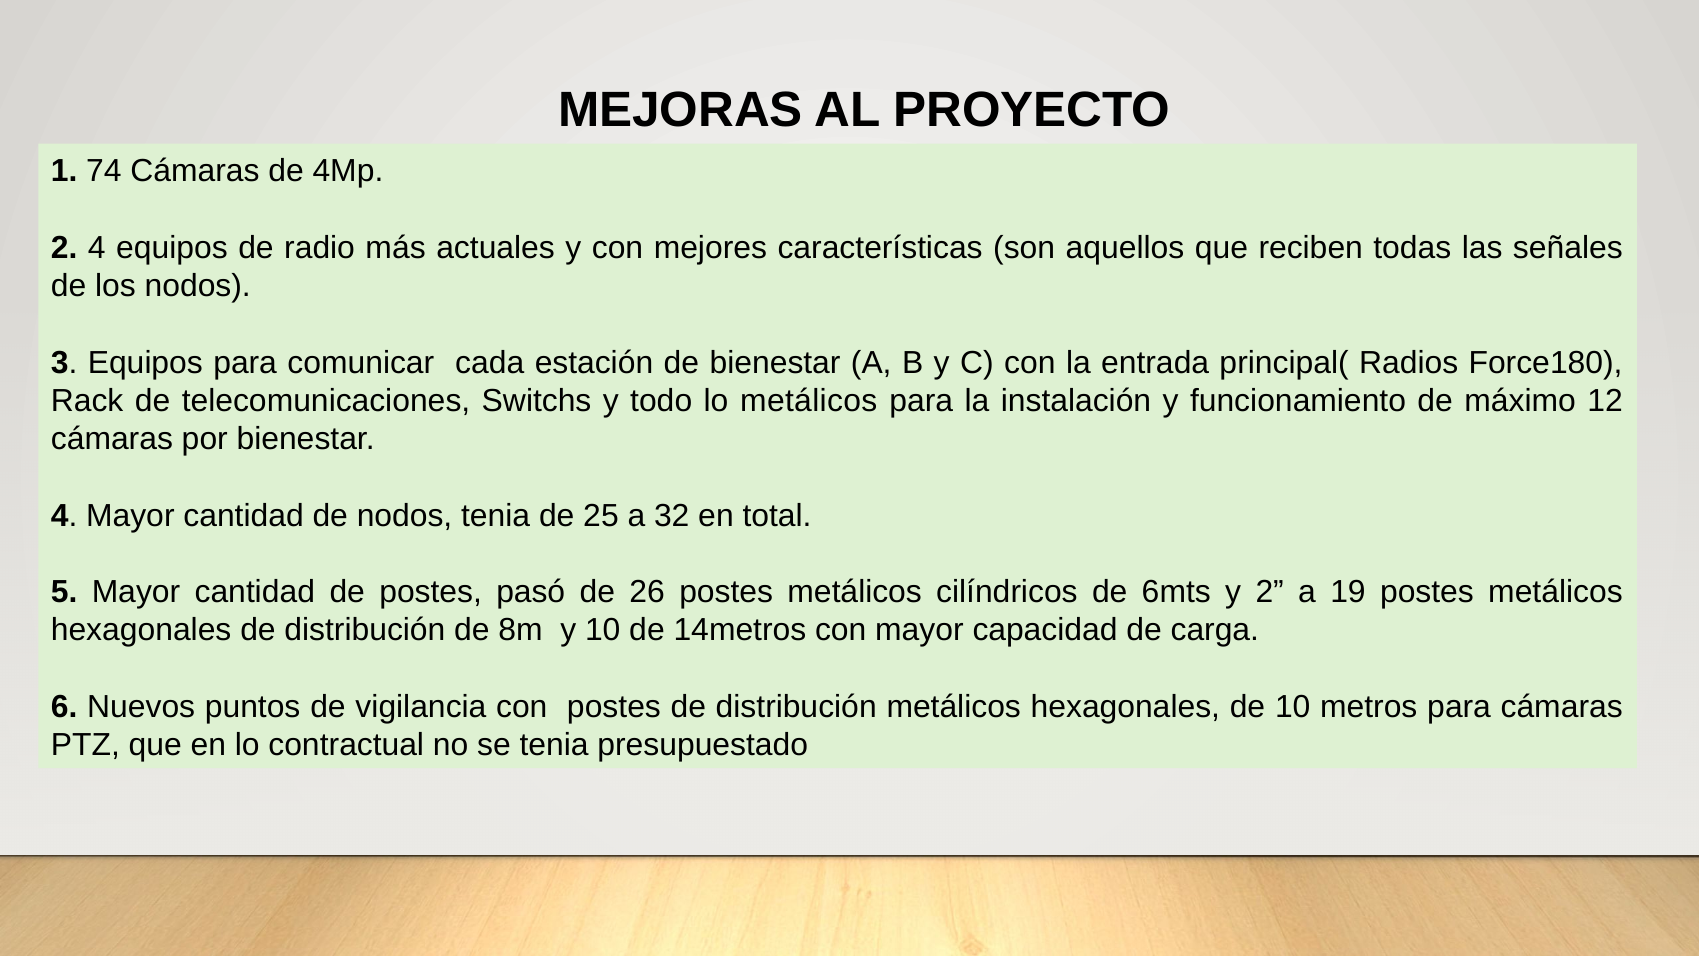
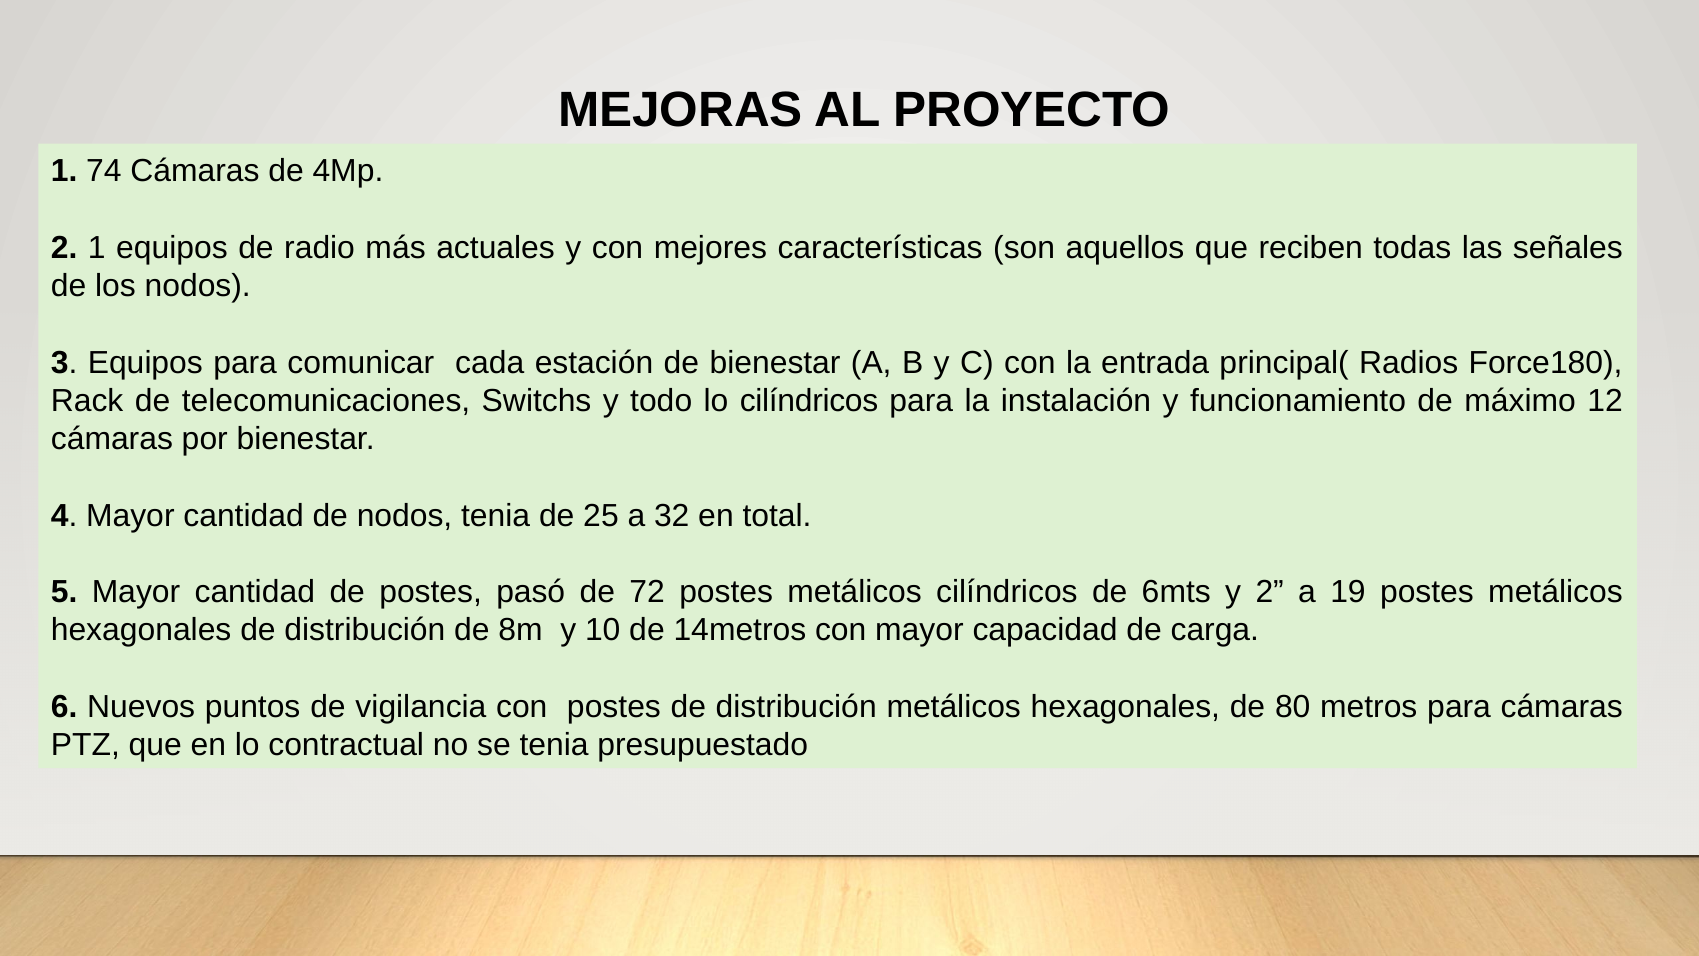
2 4: 4 -> 1 (97, 248)
lo metálicos: metálicos -> cilíndricos (809, 401)
26: 26 -> 72 (647, 592)
de 10: 10 -> 80 (1293, 706)
